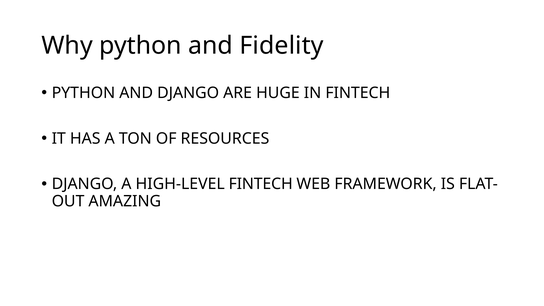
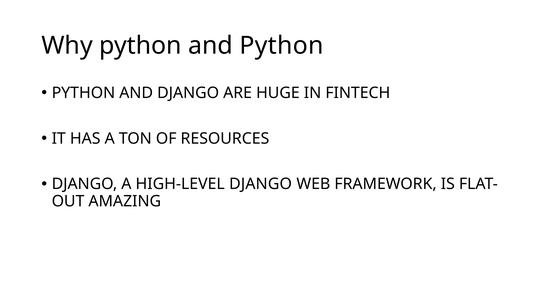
and Fidelity: Fidelity -> Python (281, 46)
HIGH-LEVEL FINTECH: FINTECH -> DJANGO (261, 184)
